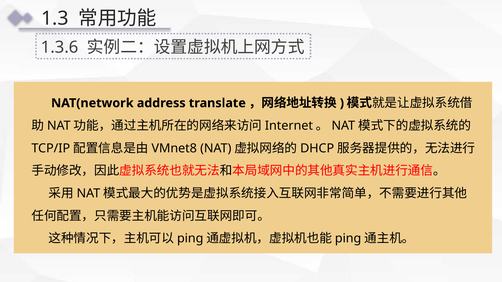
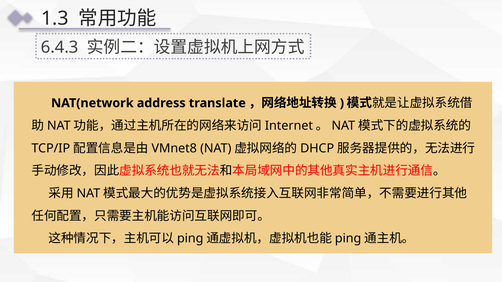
1.3.6: 1.3.6 -> 6.4.3 (60, 47)
